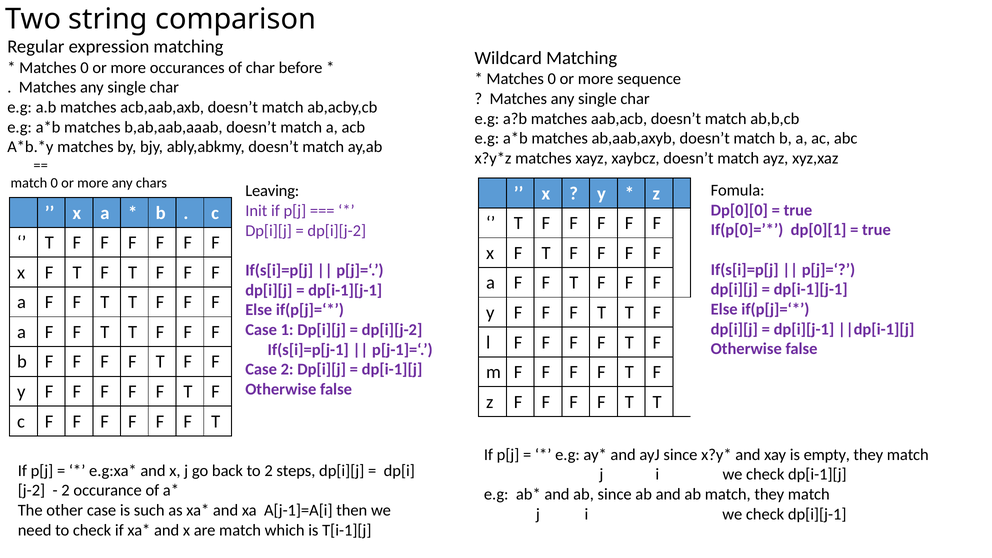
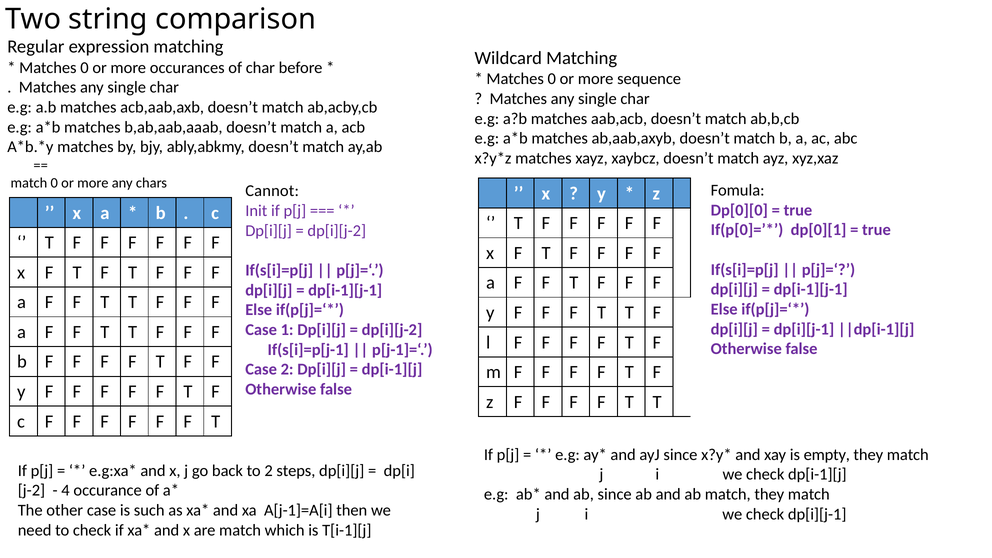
Leaving: Leaving -> Cannot (272, 191)
2: 2 -> 4 (66, 490)
